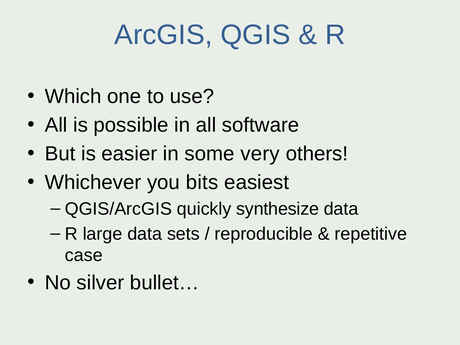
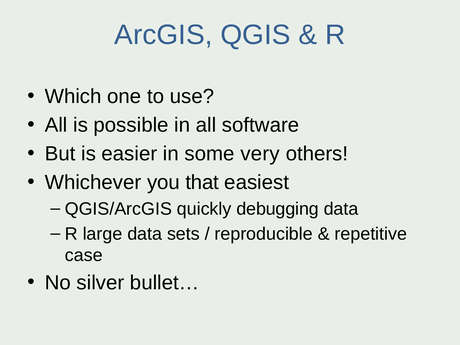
bits: bits -> that (202, 182)
synthesize: synthesize -> debugging (278, 209)
